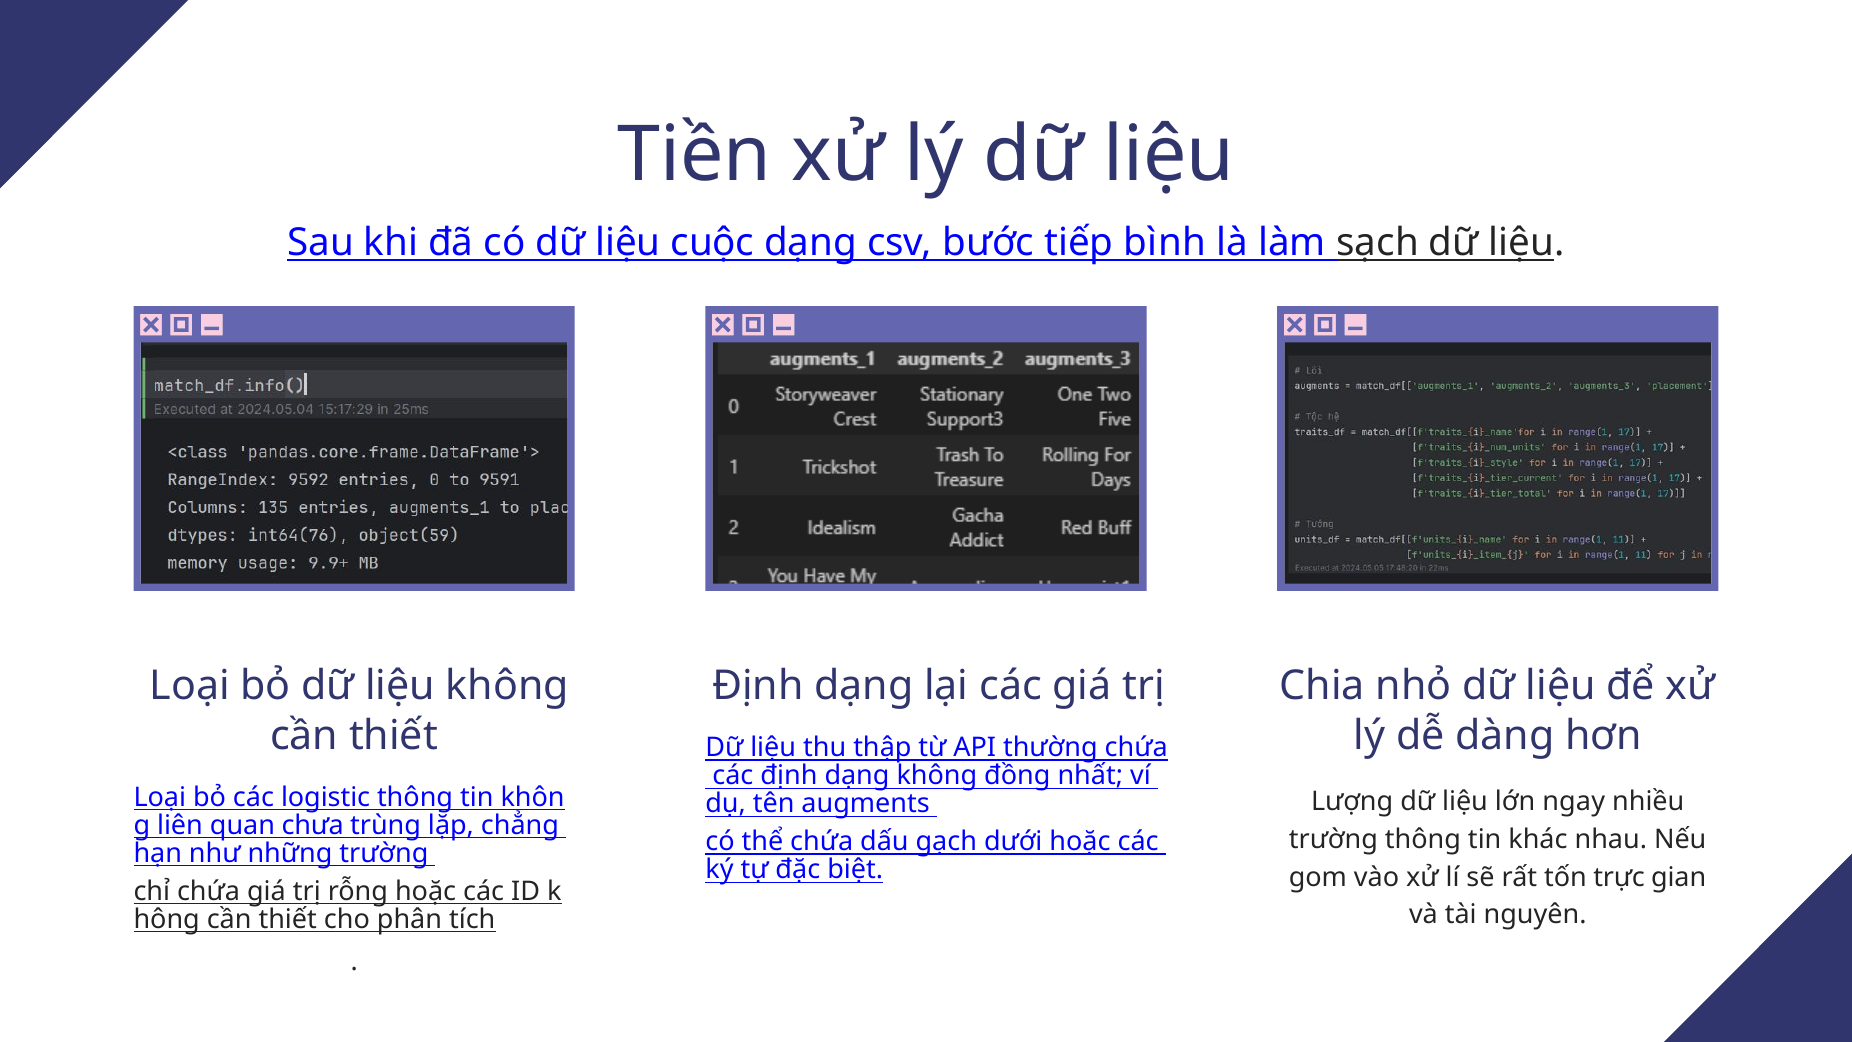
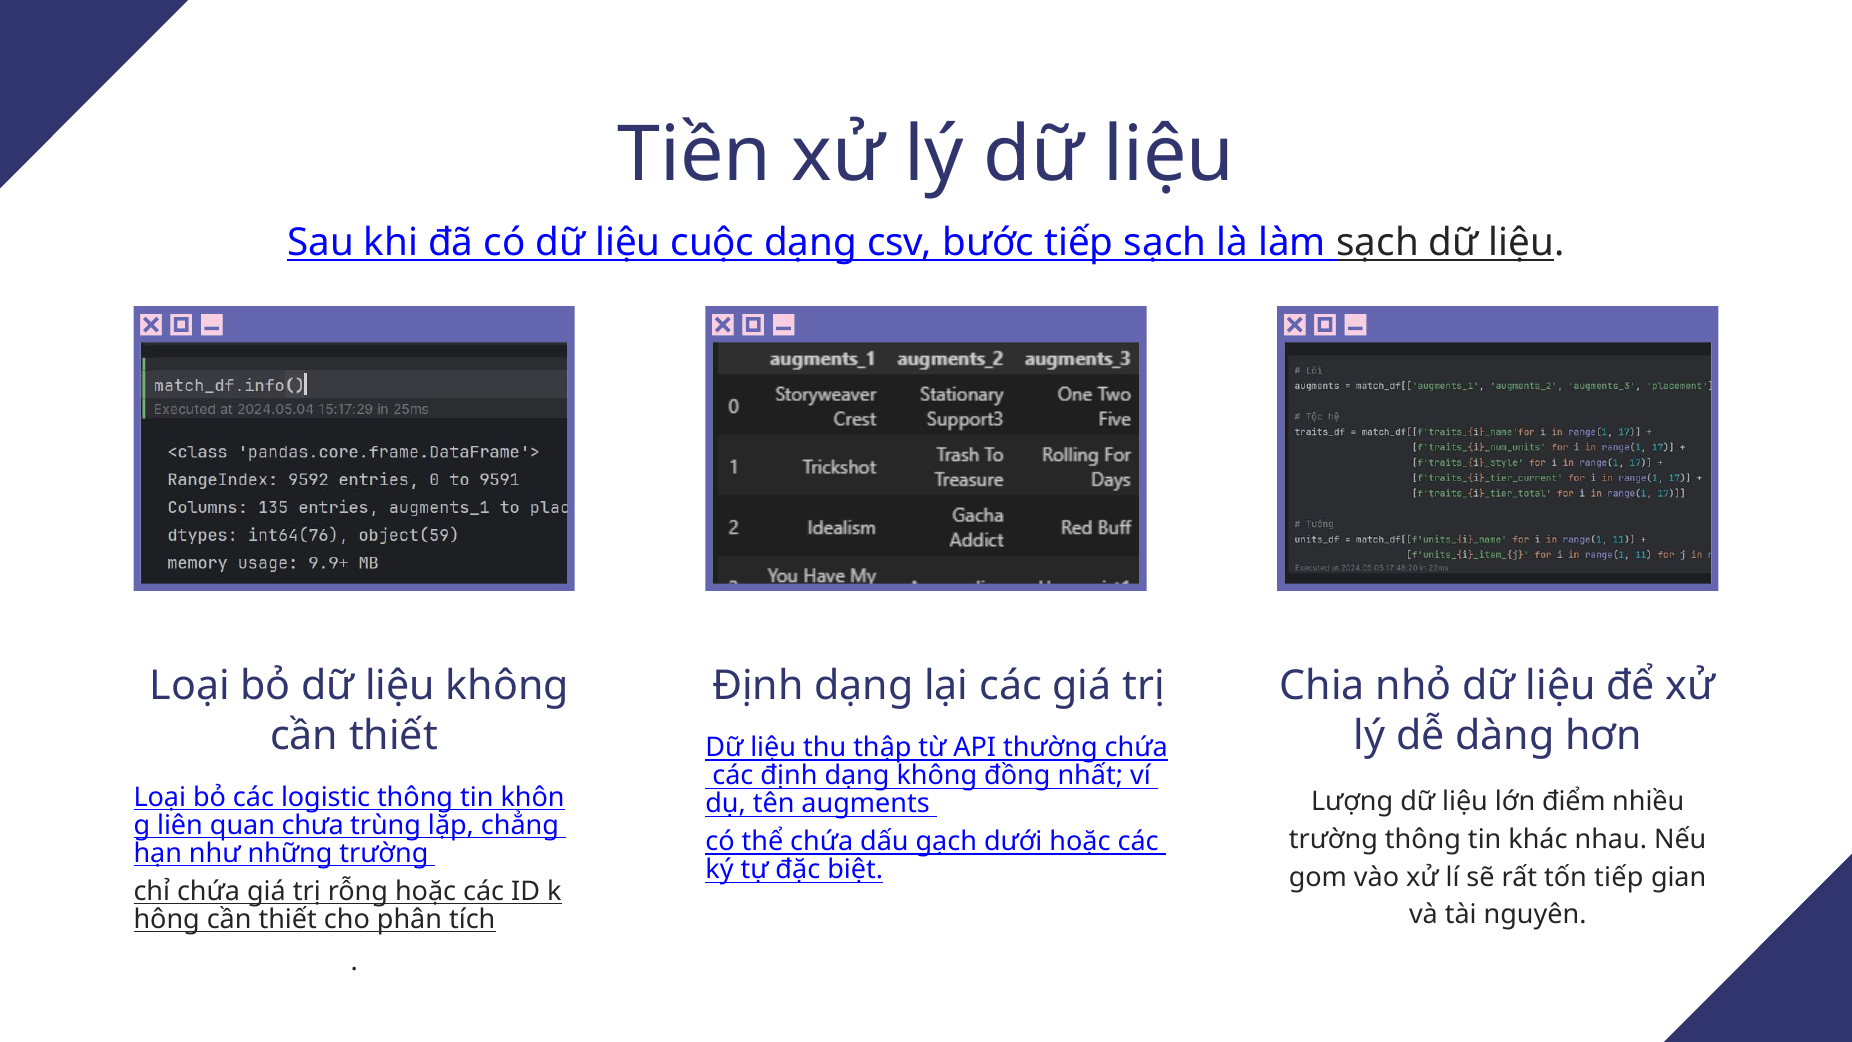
tiếp bình: bình -> sạch (1165, 243)
ngay: ngay -> điểm (1574, 801)
tốn trực: trực -> tiếp (1619, 877)
